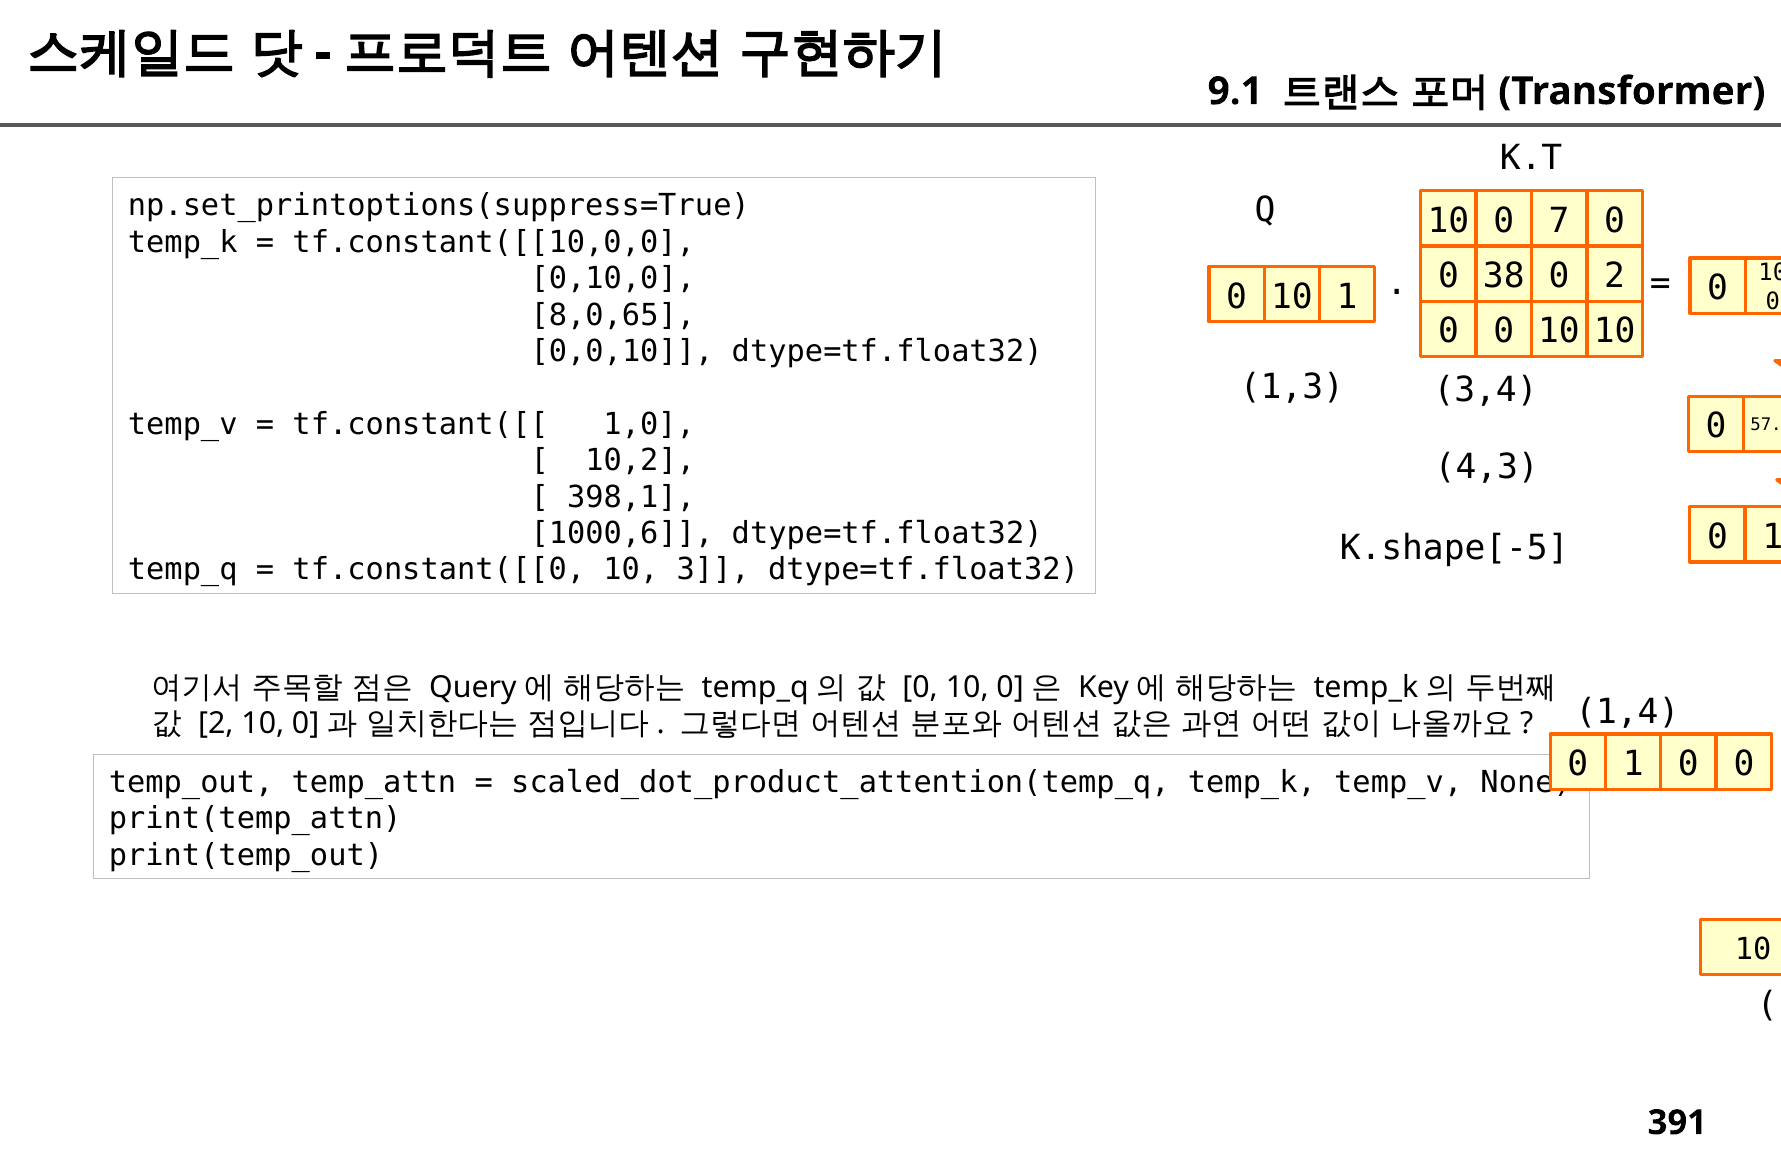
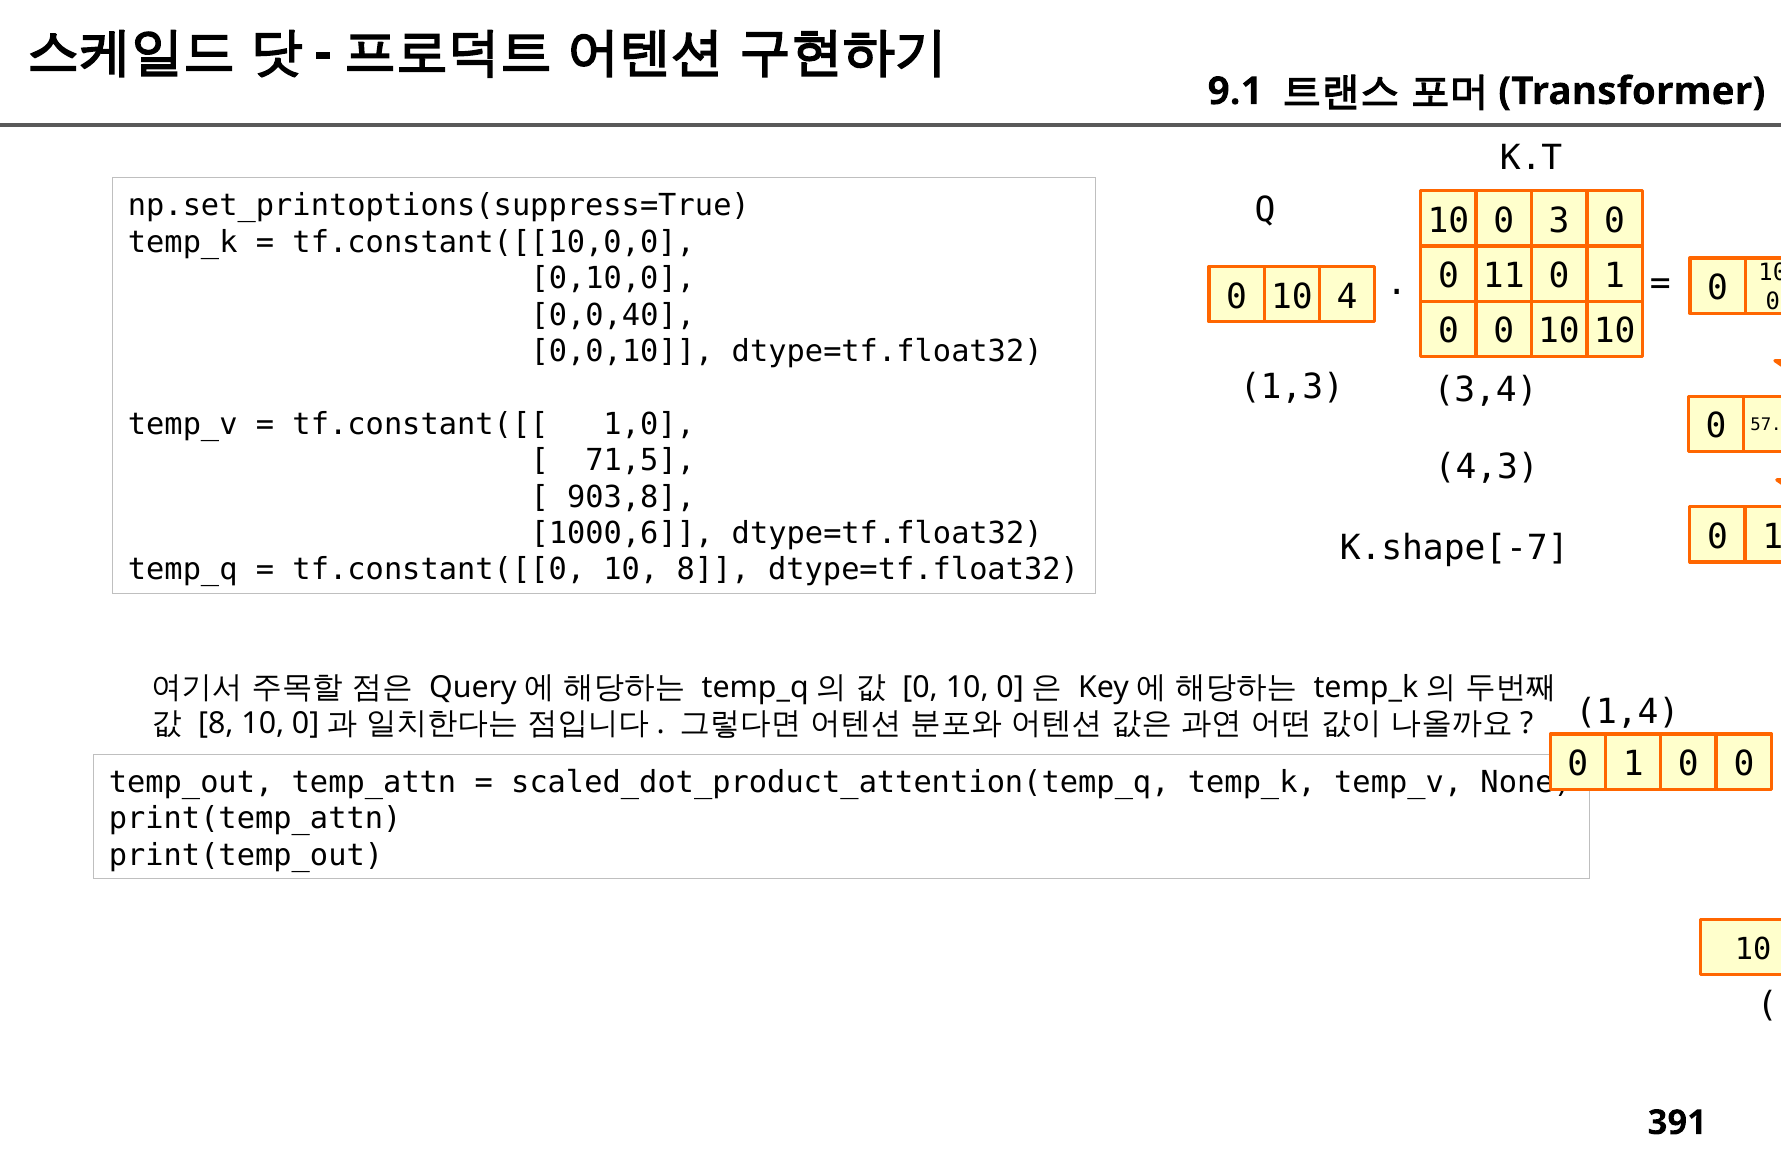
7: 7 -> 3 (1559, 221)
38: 38 -> 11 (1504, 276)
2: 2 -> 1 (1615, 276)
10 1: 1 -> 4 (1347, 297)
8,0,65: 8,0,65 -> 0,0,40 (613, 315)
10,2: 10,2 -> 71,5 (640, 461)
398,1: 398,1 -> 903,8 (631, 497)
K.shape[-5: K.shape[-5 -> K.shape[-7 (1454, 548)
10 3: 3 -> 8 (713, 570)
2: 2 -> 8 (216, 724)
